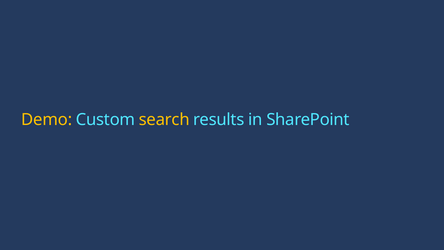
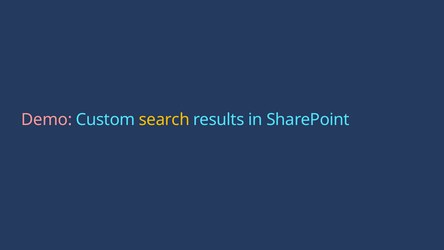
Demo colour: yellow -> pink (47, 120)
